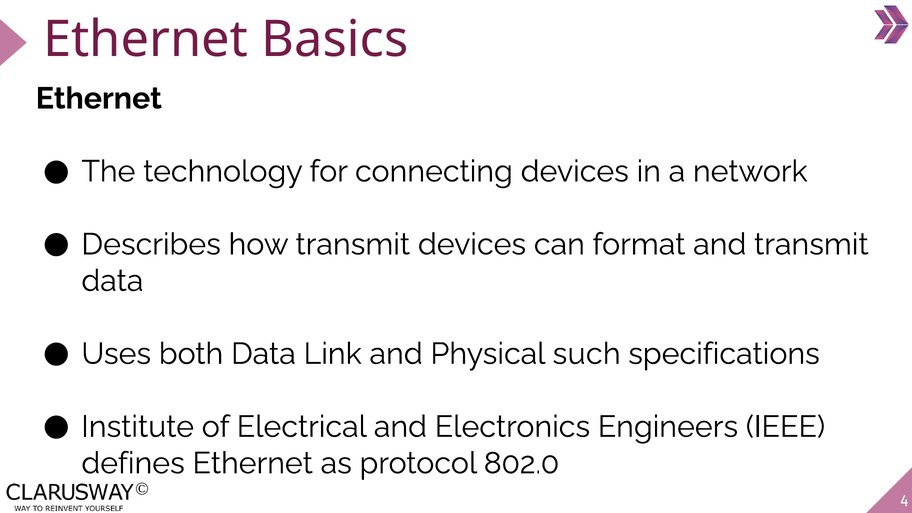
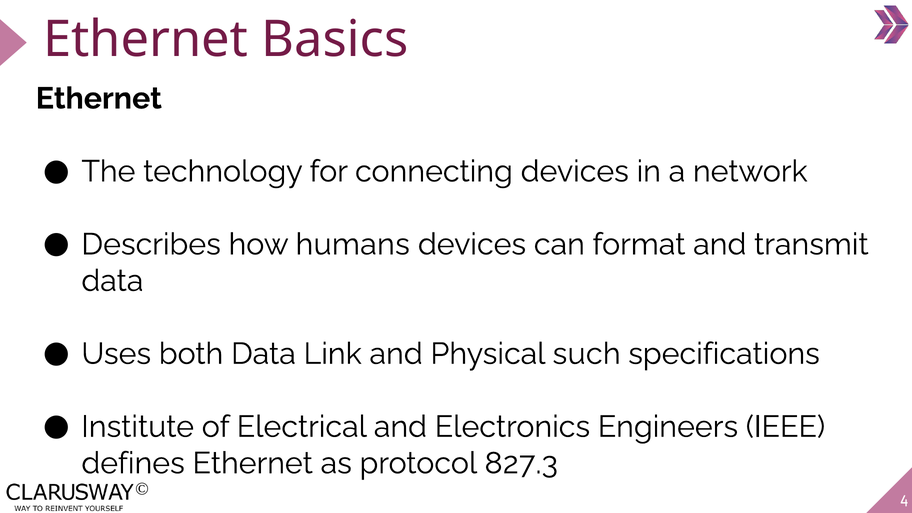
how transmit: transmit -> humans (353, 244)
802.0: 802.0 -> 827.3 (521, 463)
